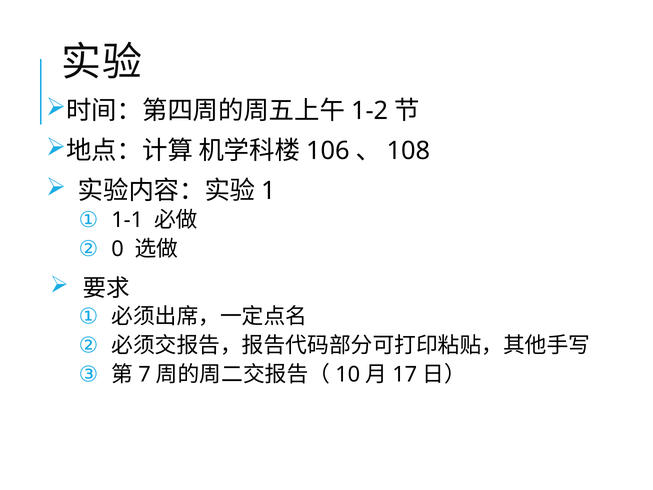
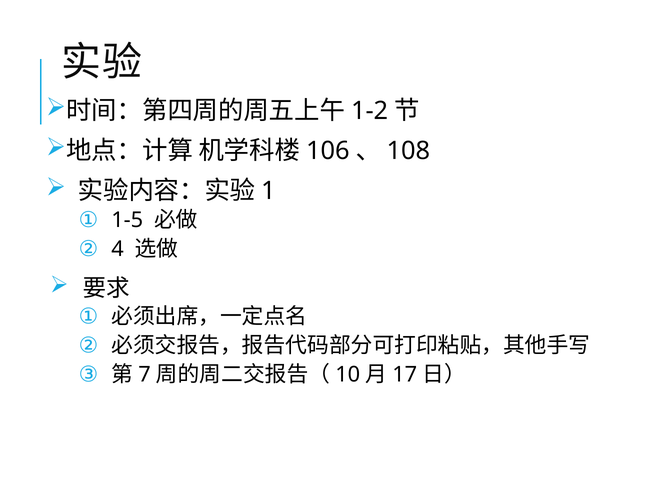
1-1: 1-1 -> 1-5 (127, 220)
0: 0 -> 4 (118, 249)
